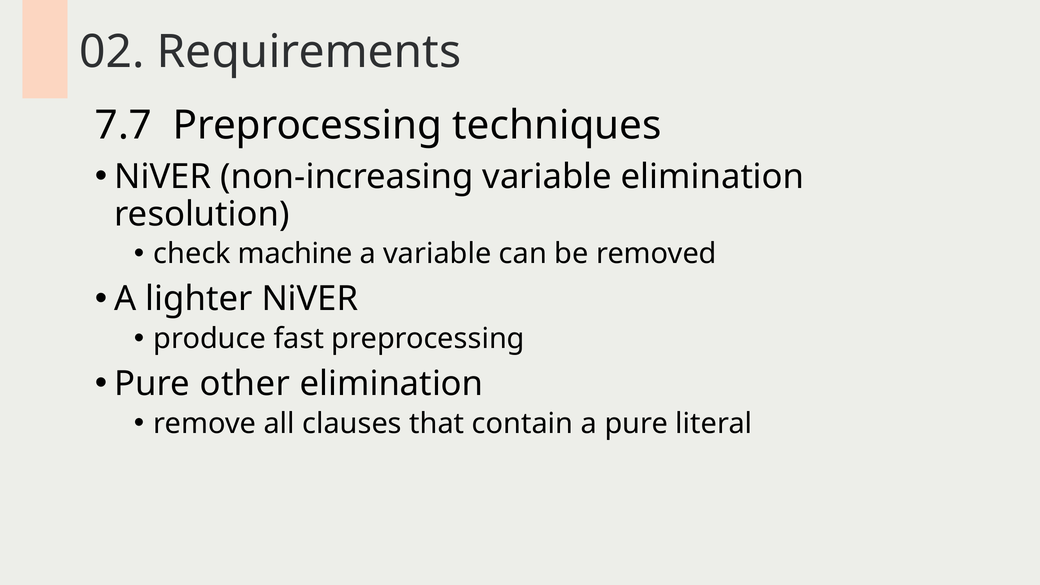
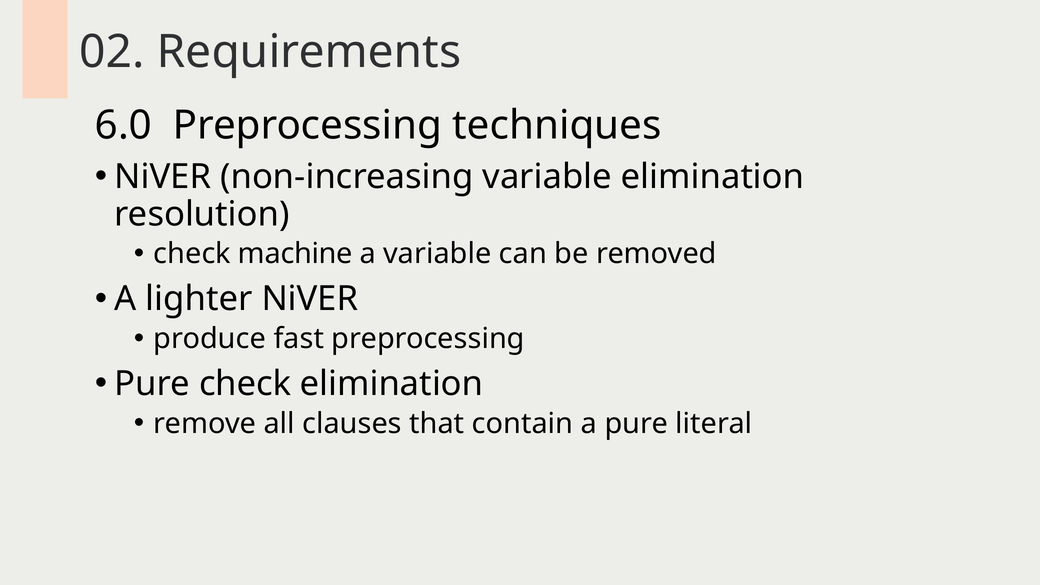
7.7: 7.7 -> 6.0 (123, 125)
Pure other: other -> check (245, 384)
